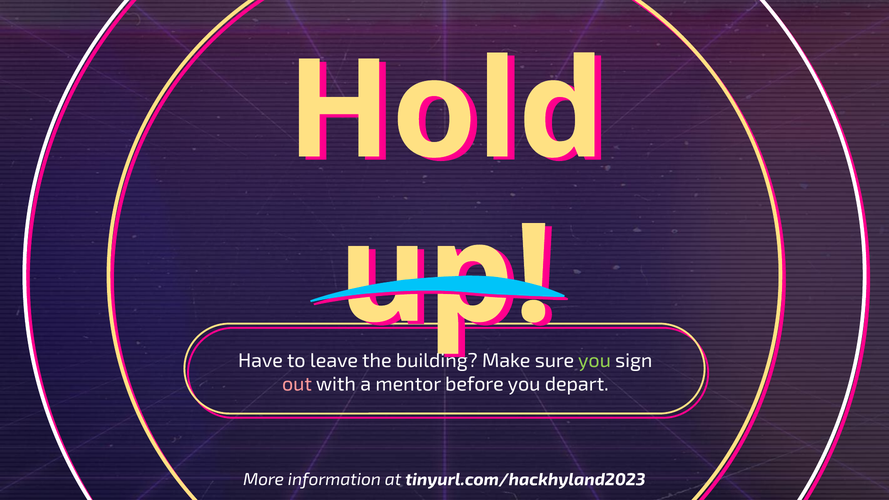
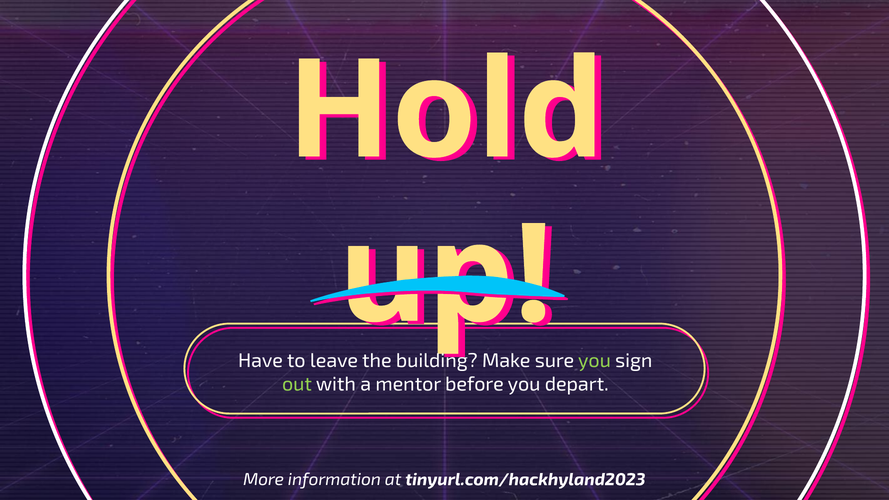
out colour: pink -> light green (297, 384)
